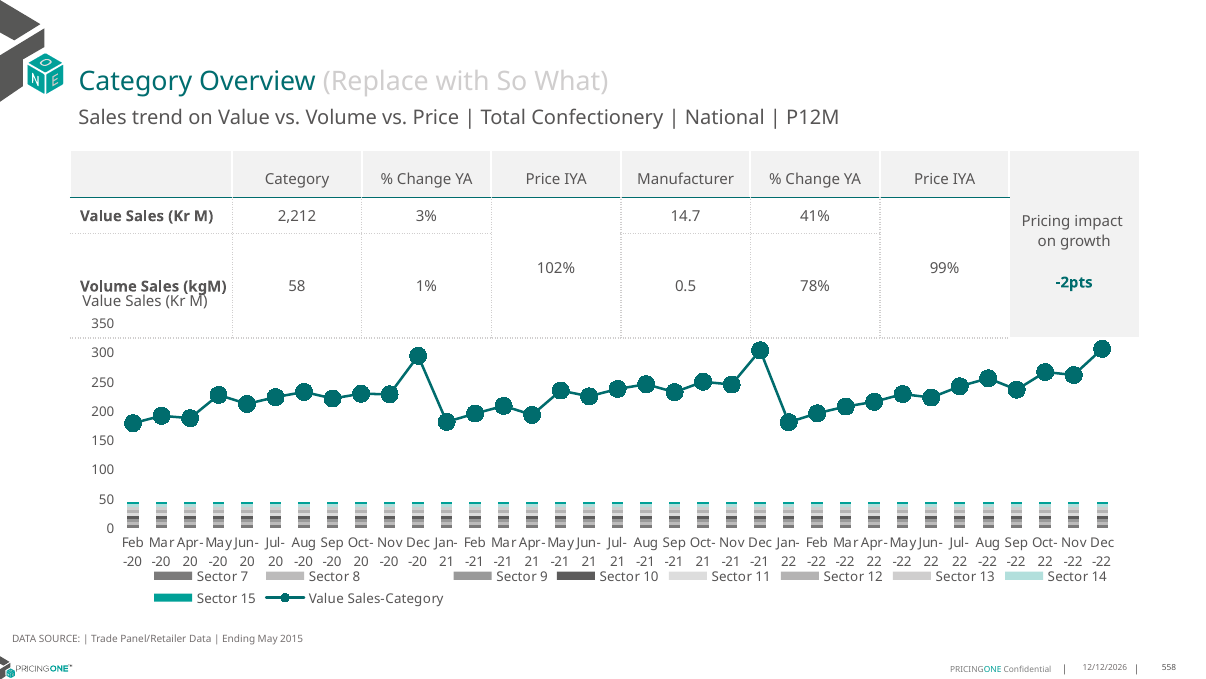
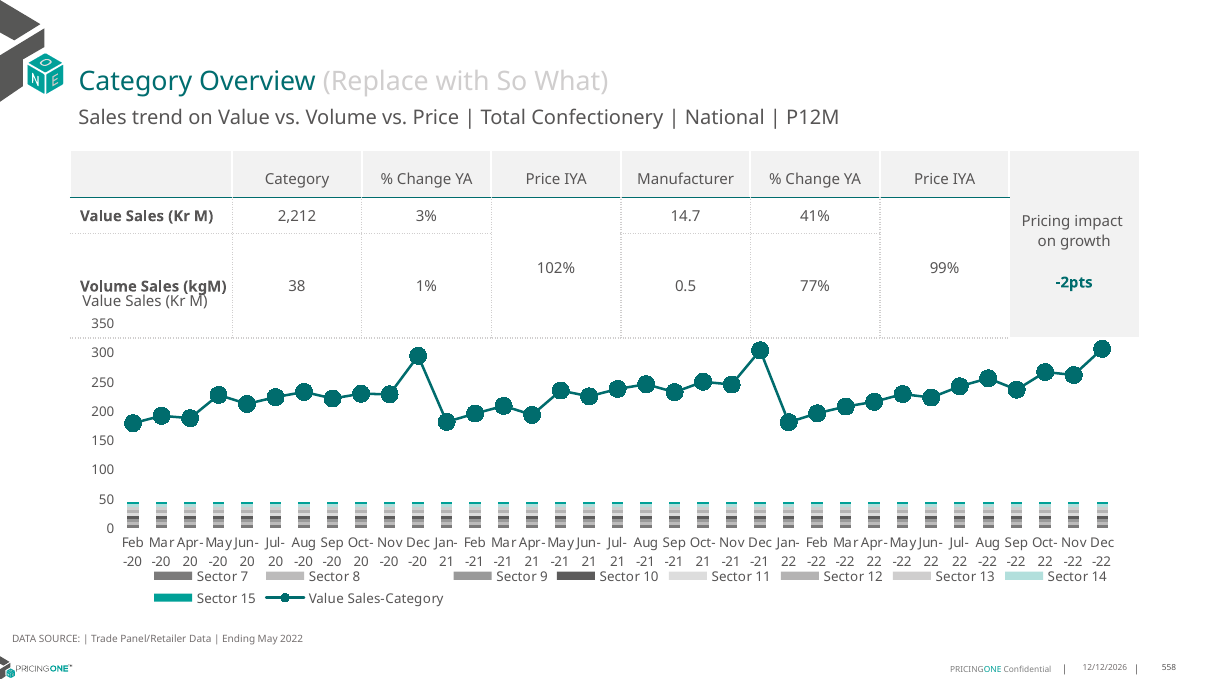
58: 58 -> 38 (297, 287)
78%: 78% -> 77% (815, 287)
2015: 2015 -> 2022 (292, 639)
